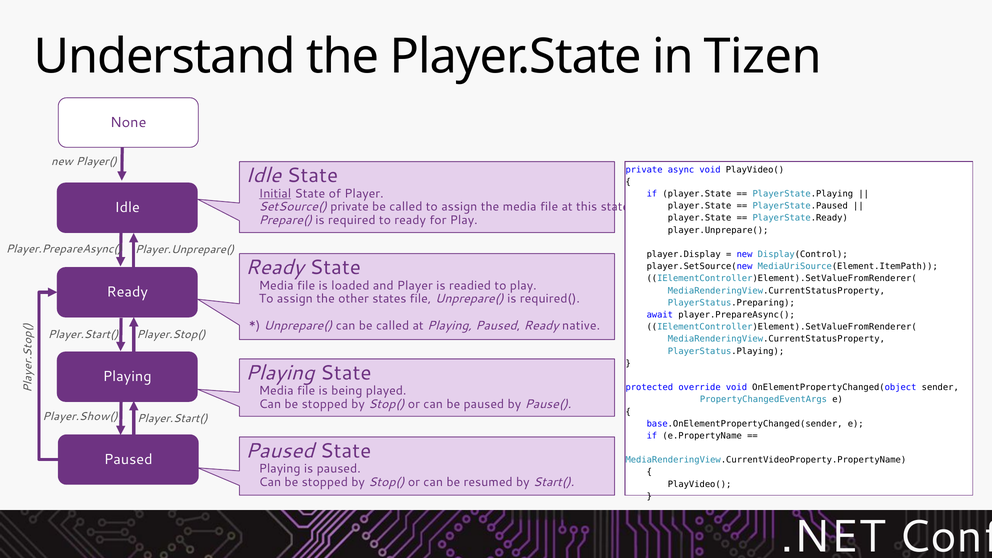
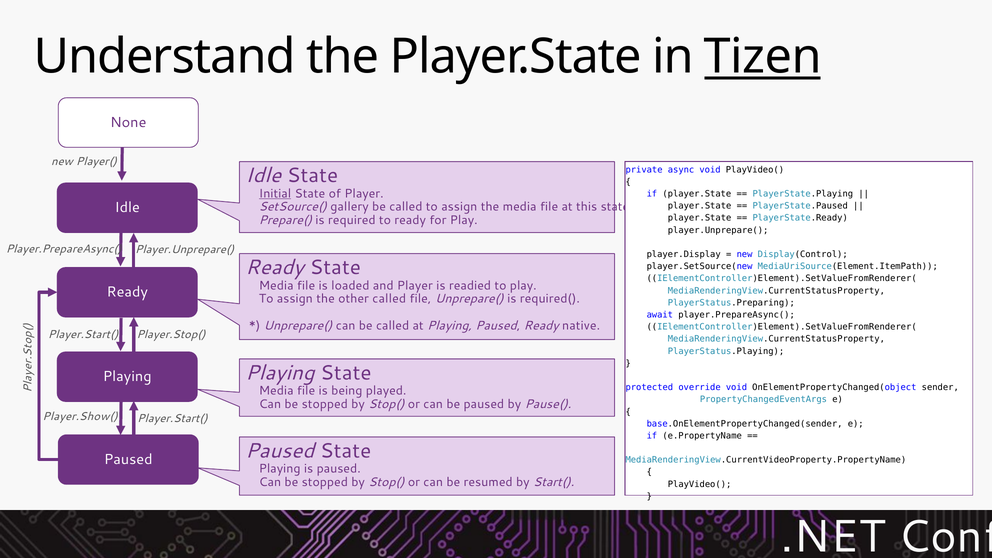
Tizen underline: none -> present (763, 57)
SetSource( private: private -> gallery (350, 207)
other states: states -> called (389, 299)
